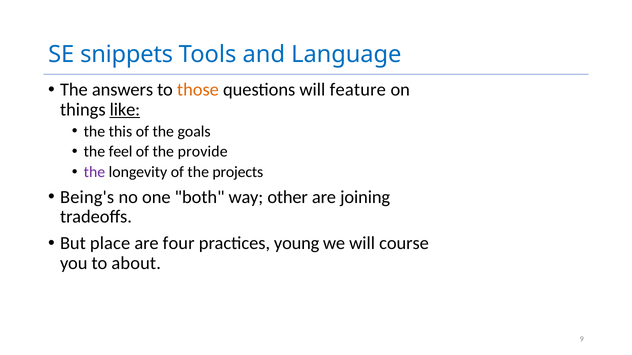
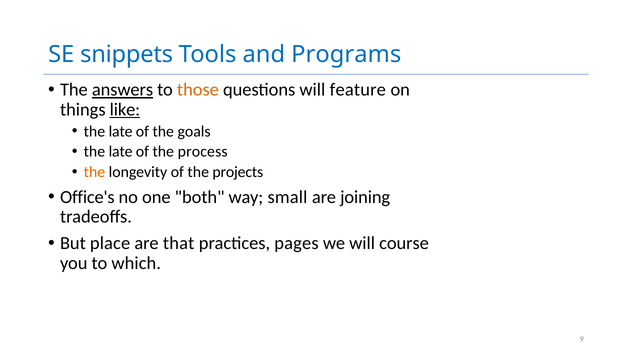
Language: Language -> Programs (346, 54)
answers underline: none -> present (123, 90)
this: this -> late (121, 132)
feel: feel -> late (121, 152)
provide: provide -> process (203, 152)
the colour: purple -> orange (94, 172)
Being's: Being's -> Office's (87, 197)
other: other -> small (287, 197)
four: four -> that (179, 244)
young: young -> pages (296, 244)
about: about -> which (136, 264)
